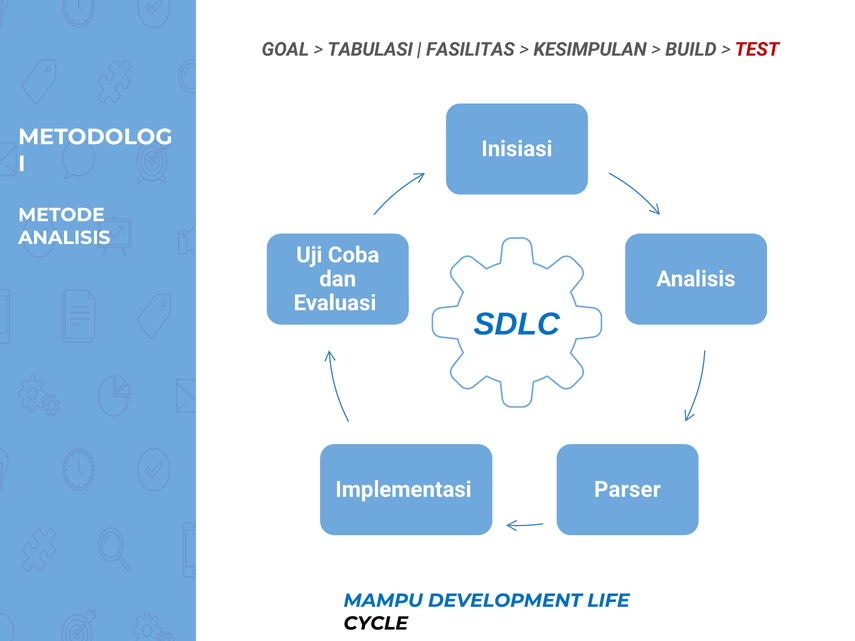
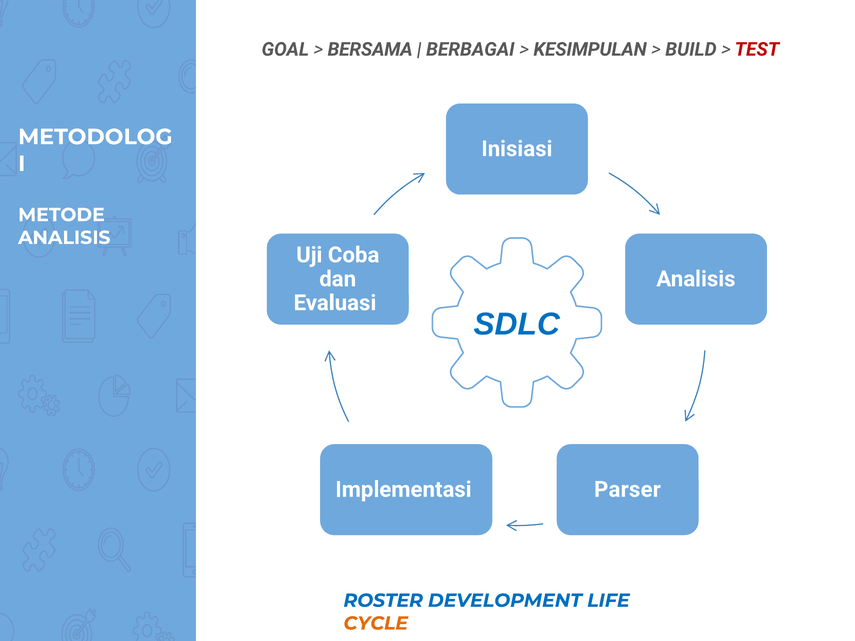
TABULASI: TABULASI -> BERSAMA (370, 49)
FASILITAS: FASILITAS -> BERBAGAI (470, 49)
MAMPU: MAMPU -> ROSTER (383, 601)
CYCLE colour: black -> orange (376, 624)
